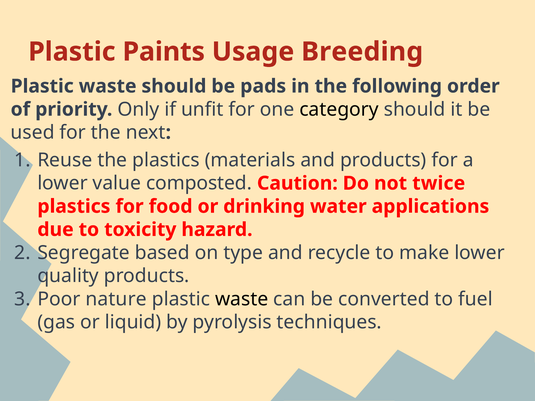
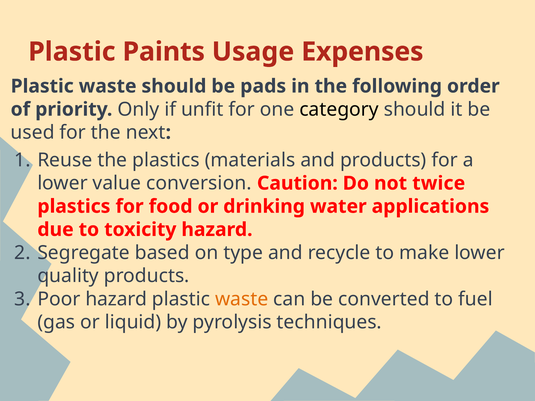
Breeding: Breeding -> Expenses (362, 52)
composted: composted -> conversion (199, 183)
Poor nature: nature -> hazard (116, 299)
waste colour: black -> orange (242, 299)
